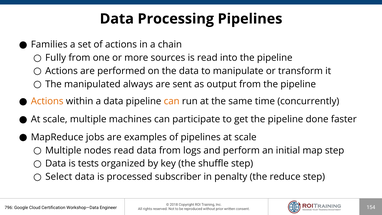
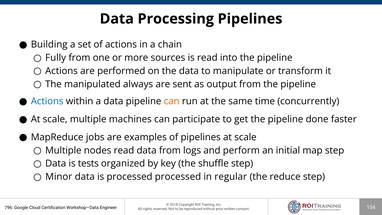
Families: Families -> Building (49, 45)
Actions colour: orange -> blue (47, 101)
Select: Select -> Minor (59, 177)
processed subscriber: subscriber -> processed (178, 177)
penalty: penalty -> regular (231, 177)
